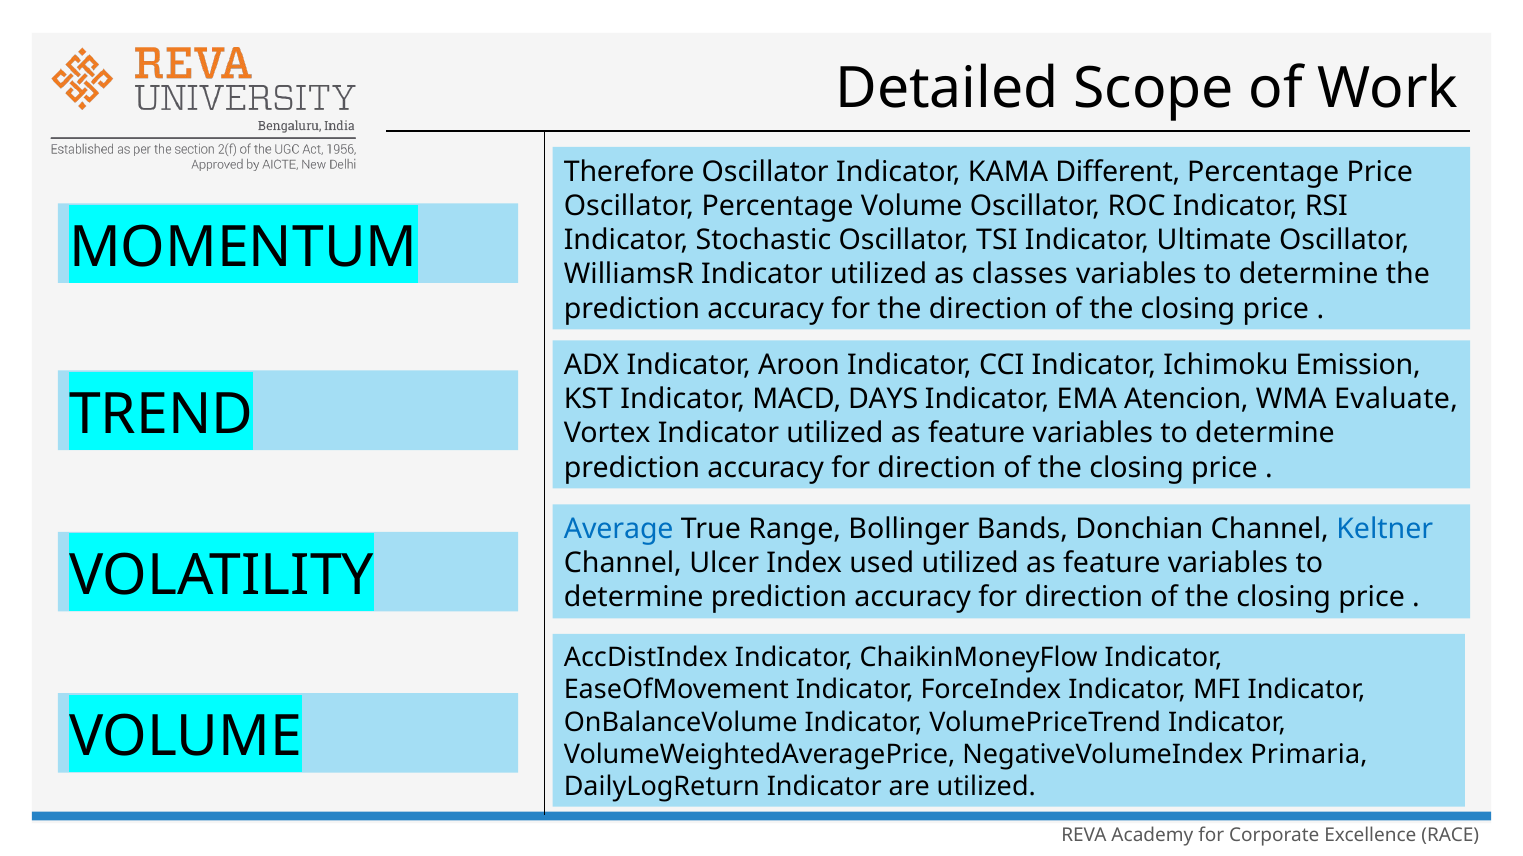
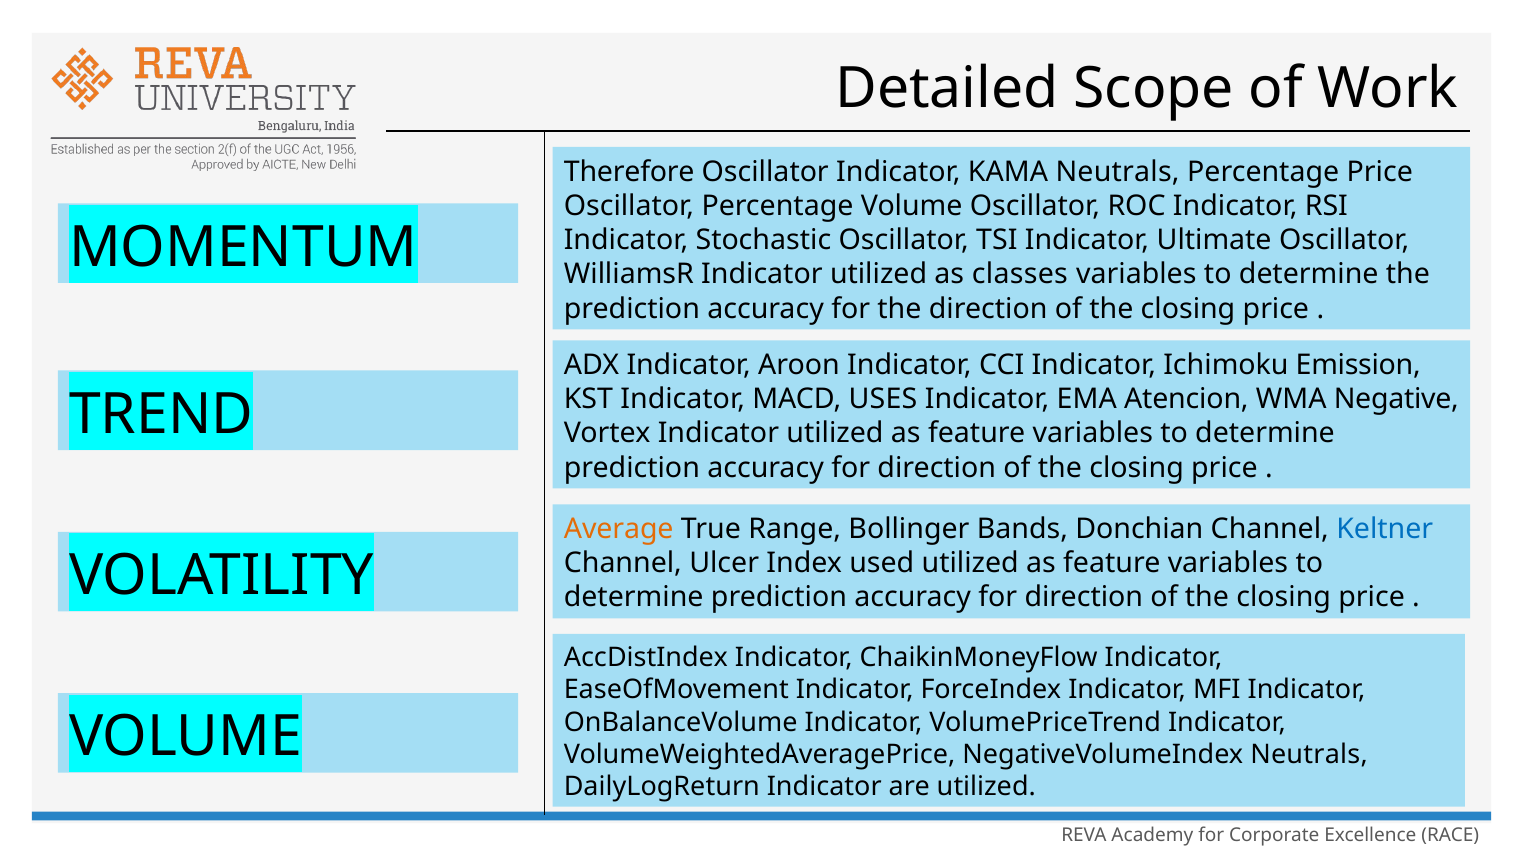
KAMA Different: Different -> Neutrals (1118, 172)
DAYS: DAYS -> USES (883, 400)
Evaluate: Evaluate -> Negative (1396, 400)
Average colour: blue -> orange (619, 529)
NegativeVolumeIndex Primaria: Primaria -> Neutrals (1309, 755)
